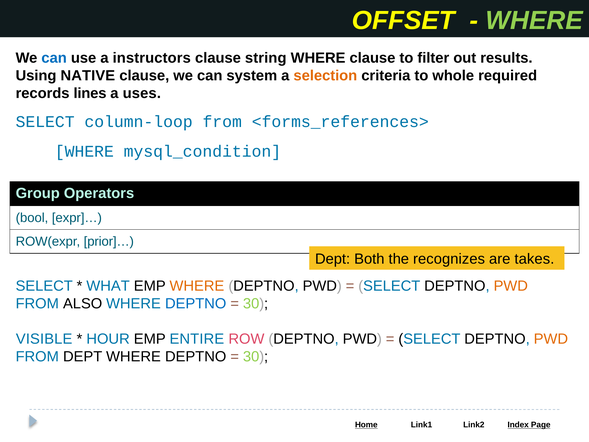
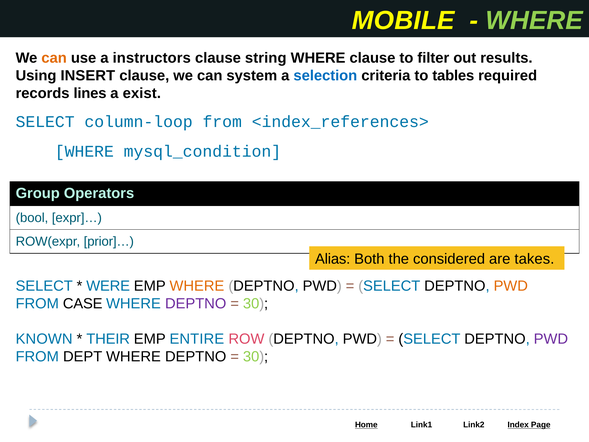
OFFSET: OFFSET -> MOBILE (403, 20)
can colour: blue -> orange (54, 58)
NATIVE: NATIVE -> INSERT (88, 76)
selection colour: orange -> blue (325, 76)
whole: whole -> tables (453, 76)
uses: uses -> exist (142, 93)
<forms_references>: <forms_references> -> <index_references> (340, 122)
Dept: Dept -> Alias (333, 259)
recognizes: recognizes -> considered (449, 259)
WHAT: WHAT -> WERE (108, 286)
ALSO: ALSO -> CASE (83, 303)
DEPTNO colour: blue -> purple (196, 303)
VISIBLE: VISIBLE -> KNOWN (44, 339)
HOUR: HOUR -> THEIR (108, 339)
PWD colour: orange -> purple (551, 339)
